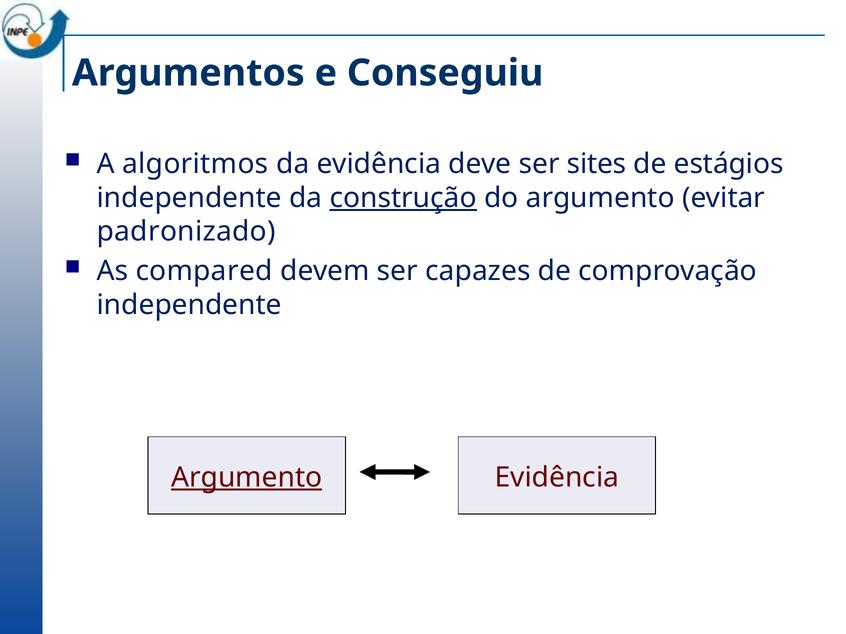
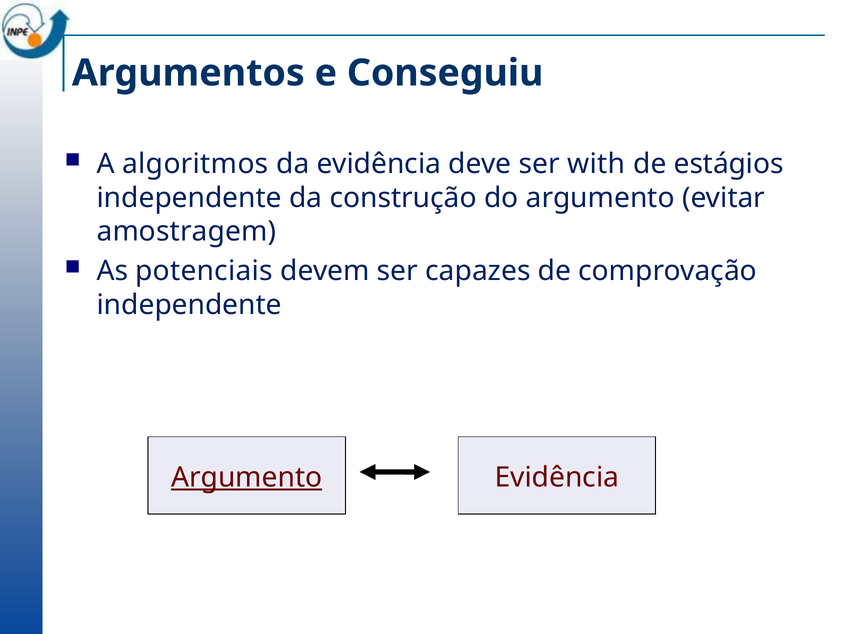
sites: sites -> with (596, 164)
construção underline: present -> none (403, 198)
padronizado: padronizado -> amostragem (186, 232)
compared: compared -> potenciais (204, 271)
